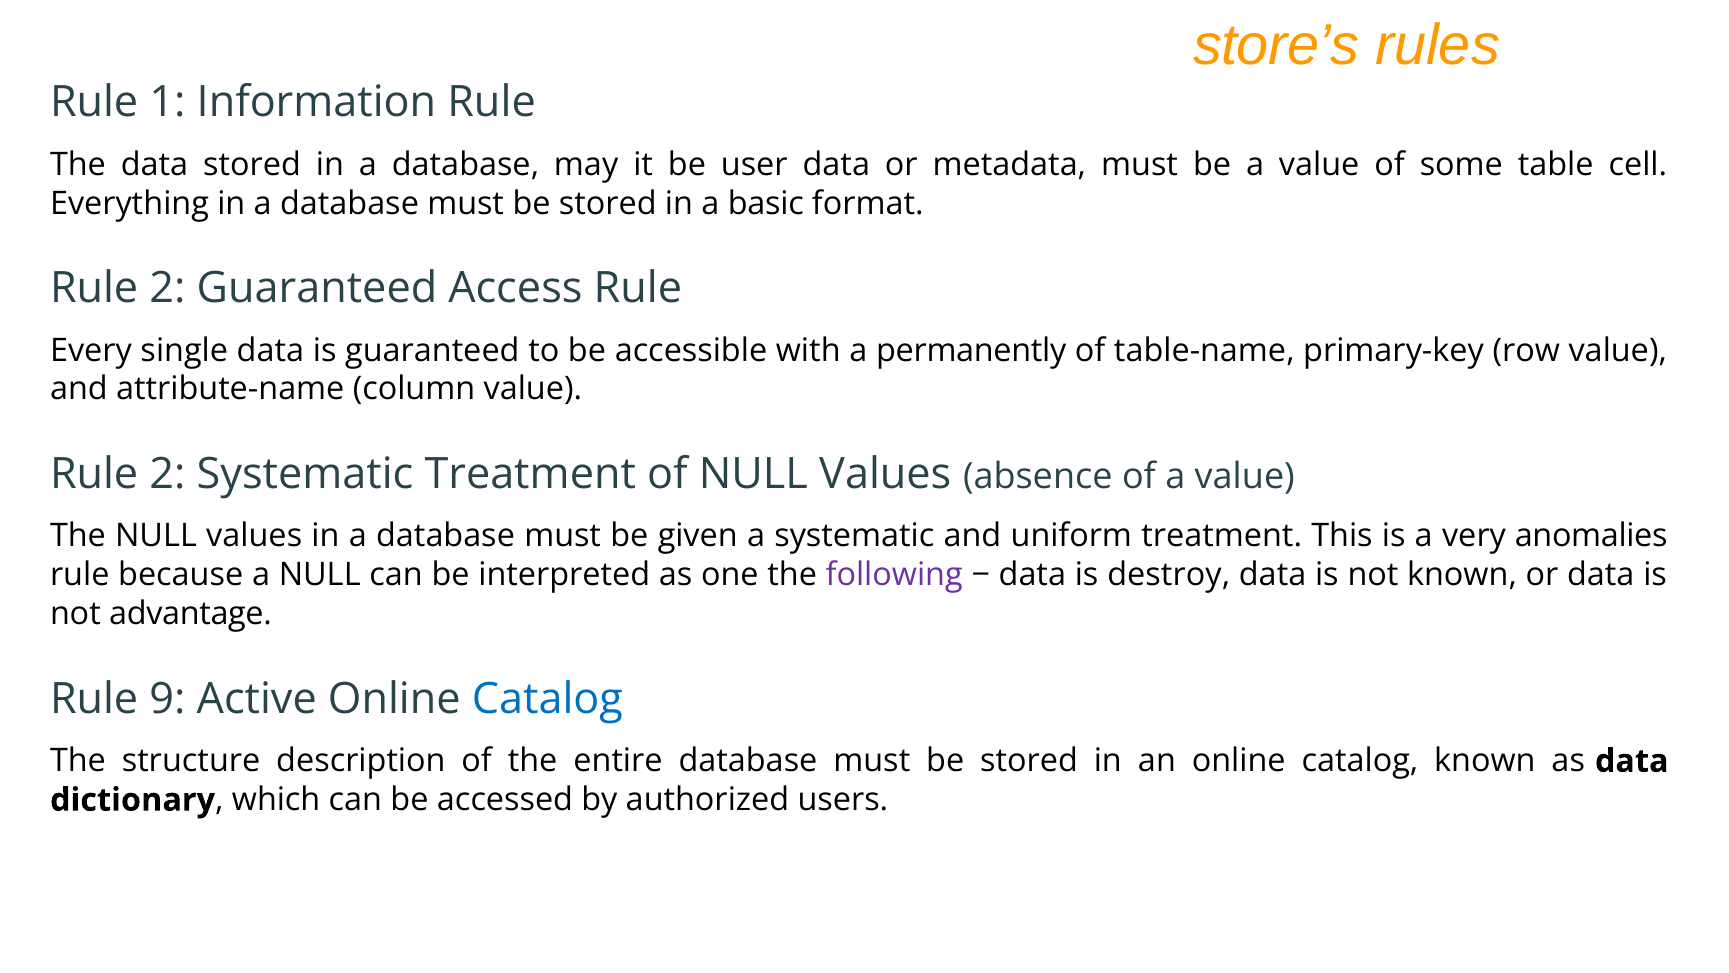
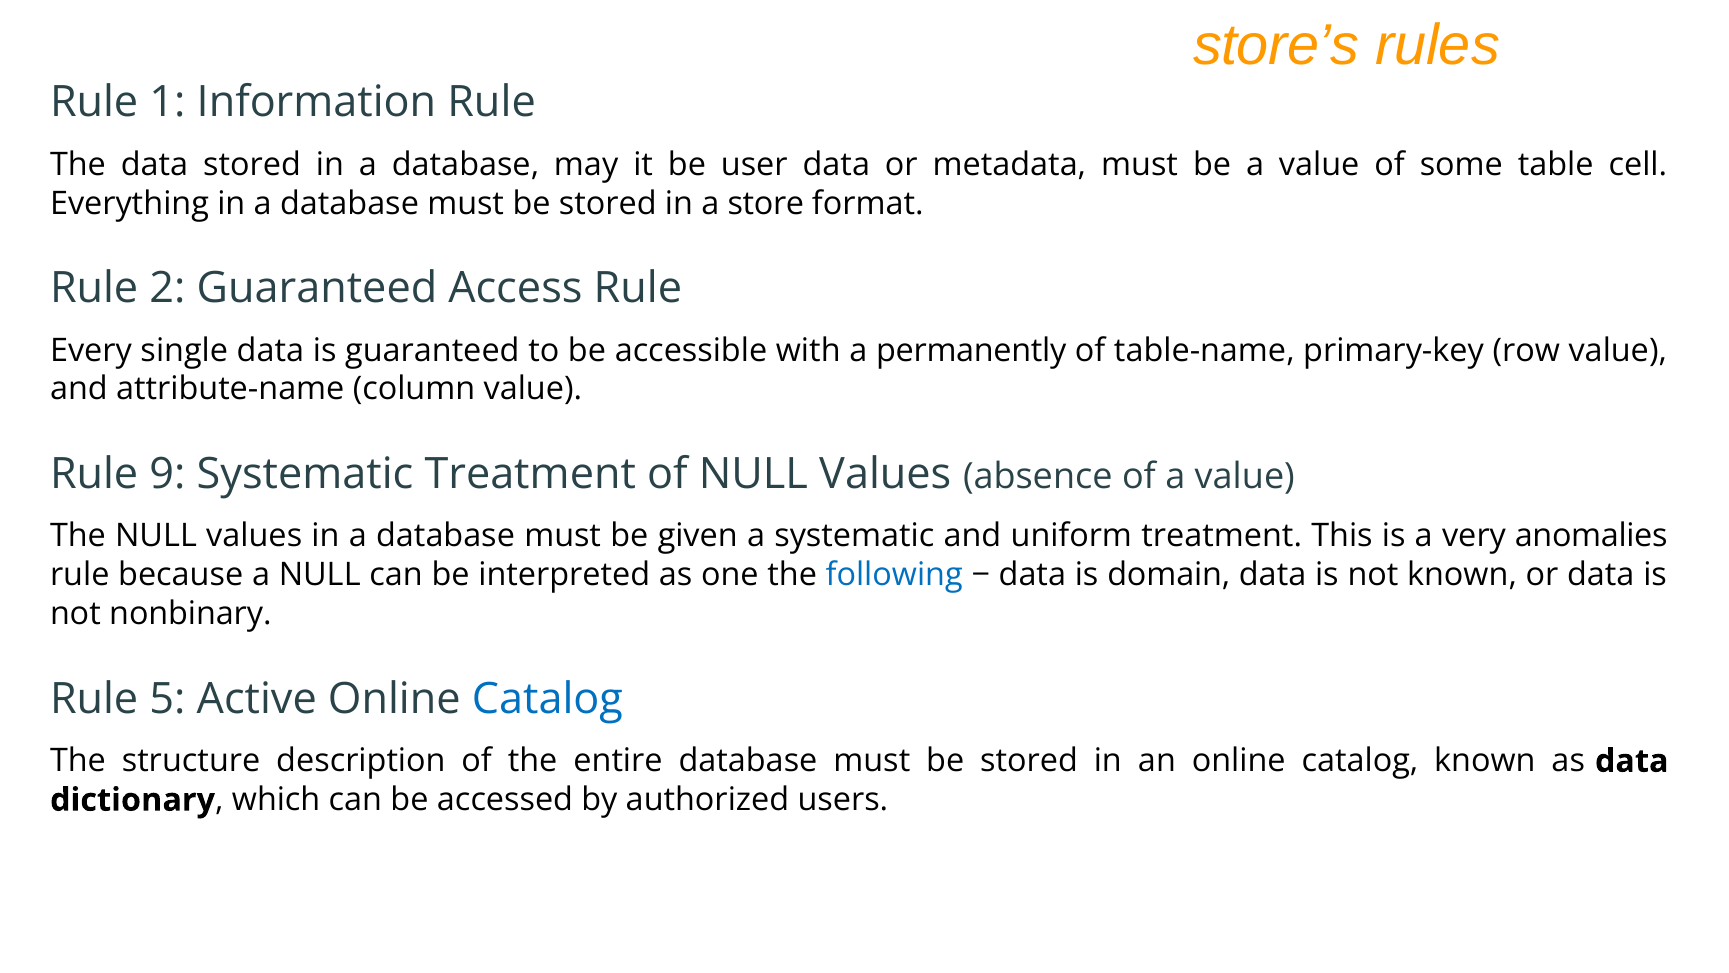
basic: basic -> store (766, 203)
2: 2 -> 9 (167, 474)
following colour: purple -> blue (894, 575)
destroy: destroy -> domain (1169, 575)
advantage: advantage -> nonbinary (190, 614)
9: 9 -> 5 (167, 699)
